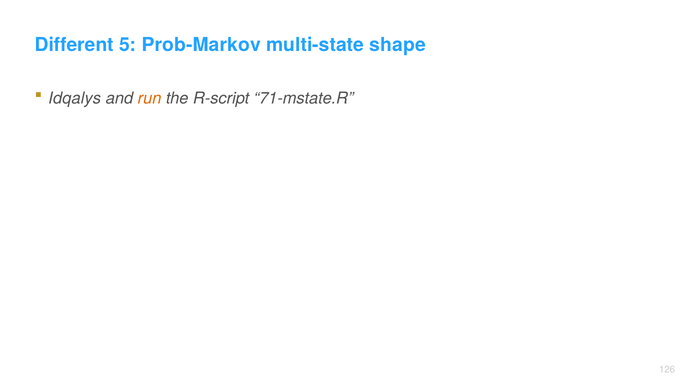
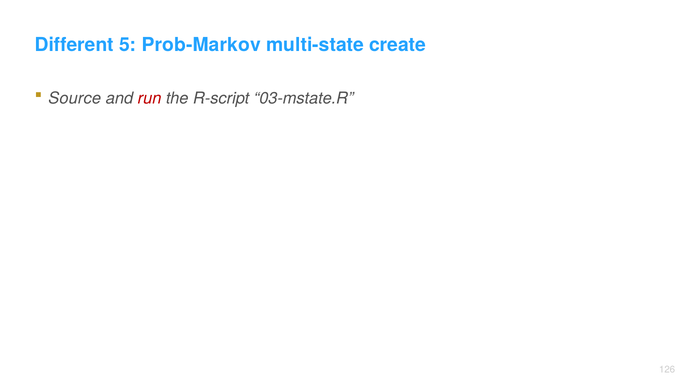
shape: shape -> create (398, 45)
Idqalys: Idqalys -> Source (75, 98)
run colour: orange -> red (150, 98)
71-mstate.R: 71-mstate.R -> 03-mstate.R (304, 98)
